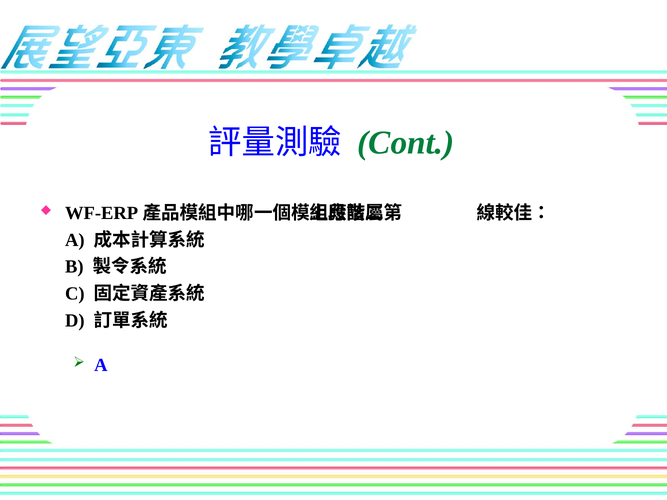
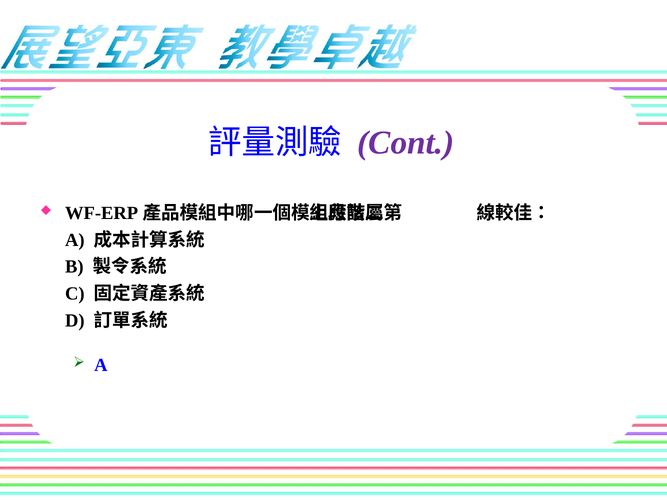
Cont colour: green -> purple (406, 143)
